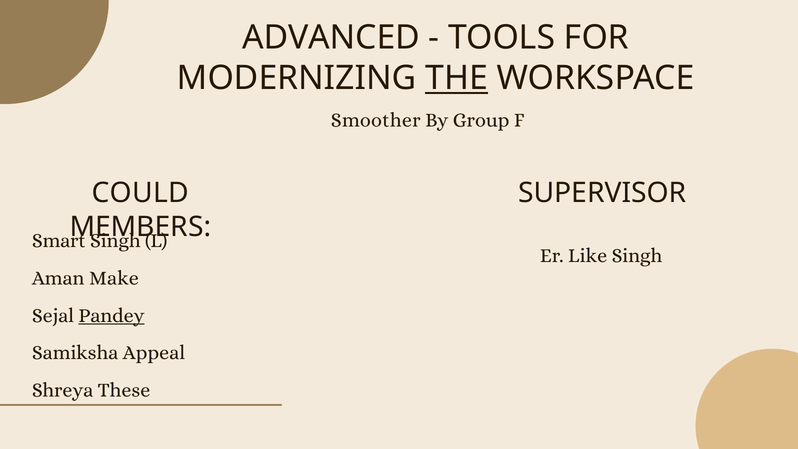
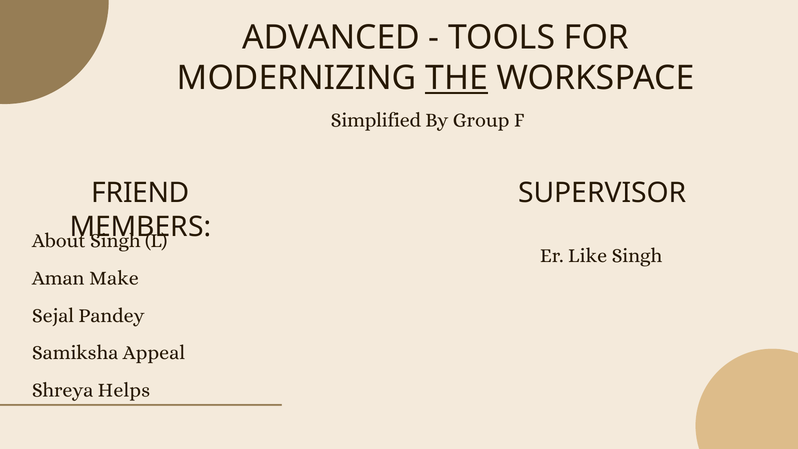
Smoother: Smoother -> Simplified (376, 120)
COULD: COULD -> FRIEND (140, 193)
Smart: Smart -> About (59, 241)
Pandey underline: present -> none (112, 315)
These: These -> Helps (124, 390)
